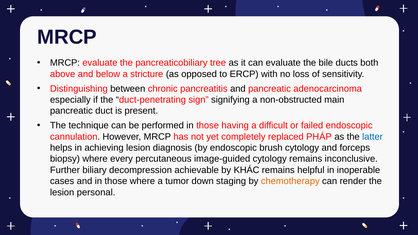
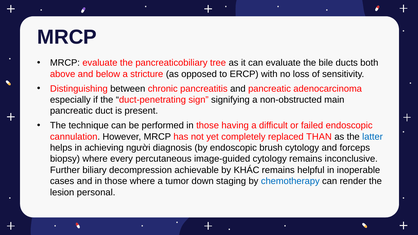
PHÁP: PHÁP -> THAN (319, 137)
achieving lesion: lesion -> người (138, 148)
chemotherapy colour: orange -> blue (290, 181)
